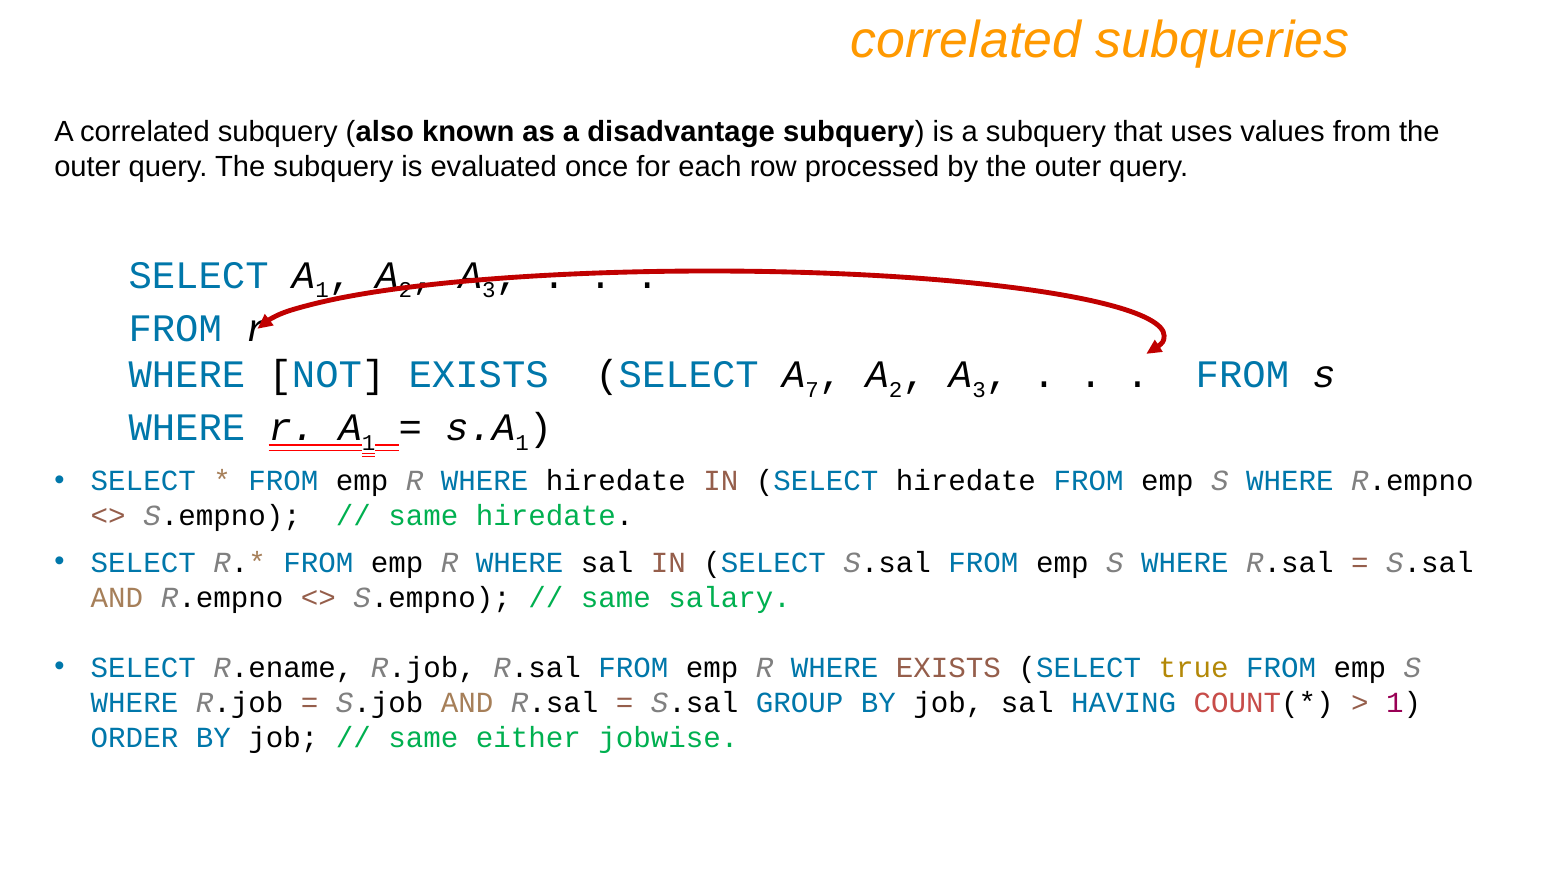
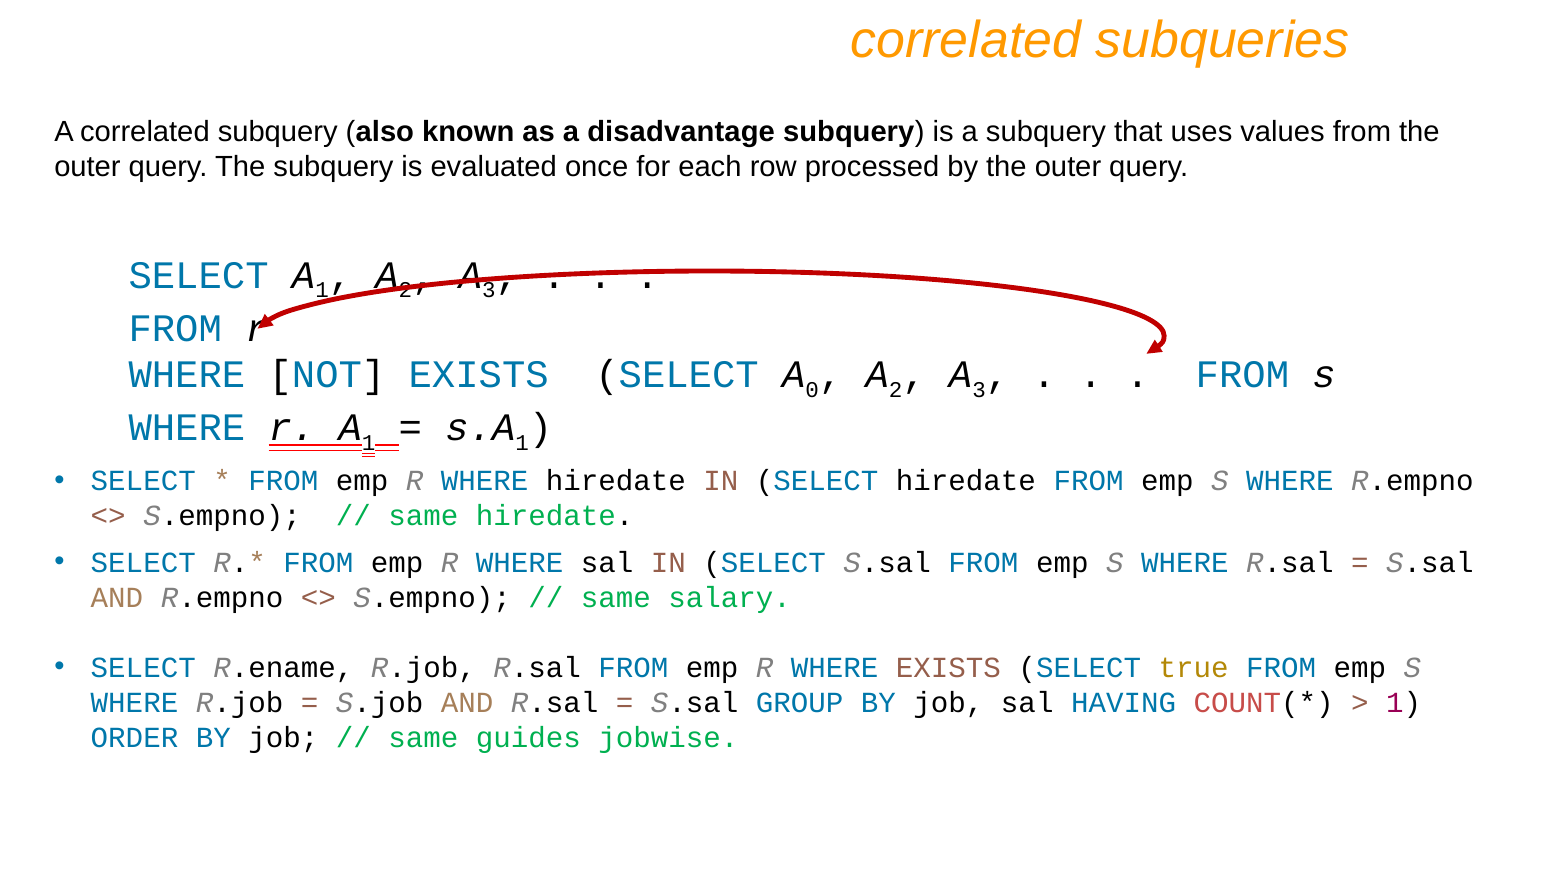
7: 7 -> 0 (812, 390)
either: either -> guides (528, 738)
